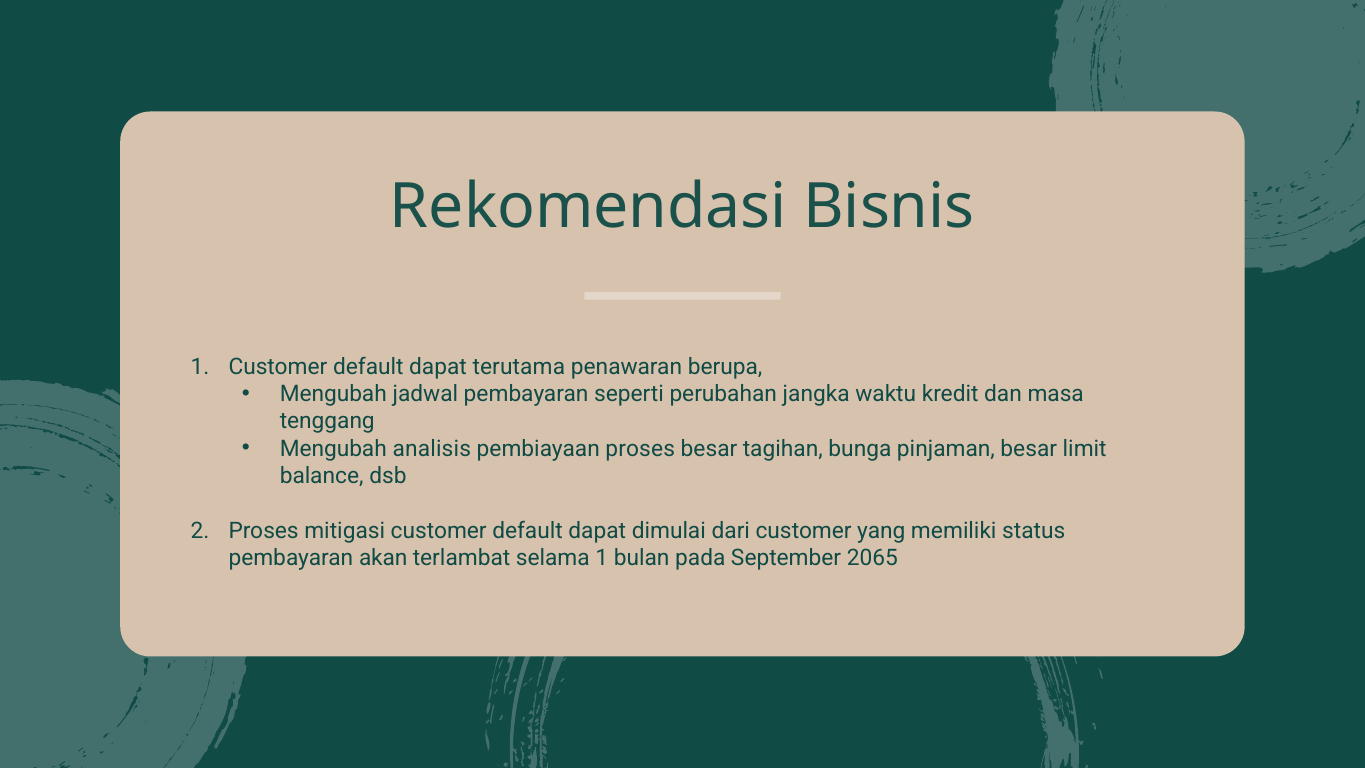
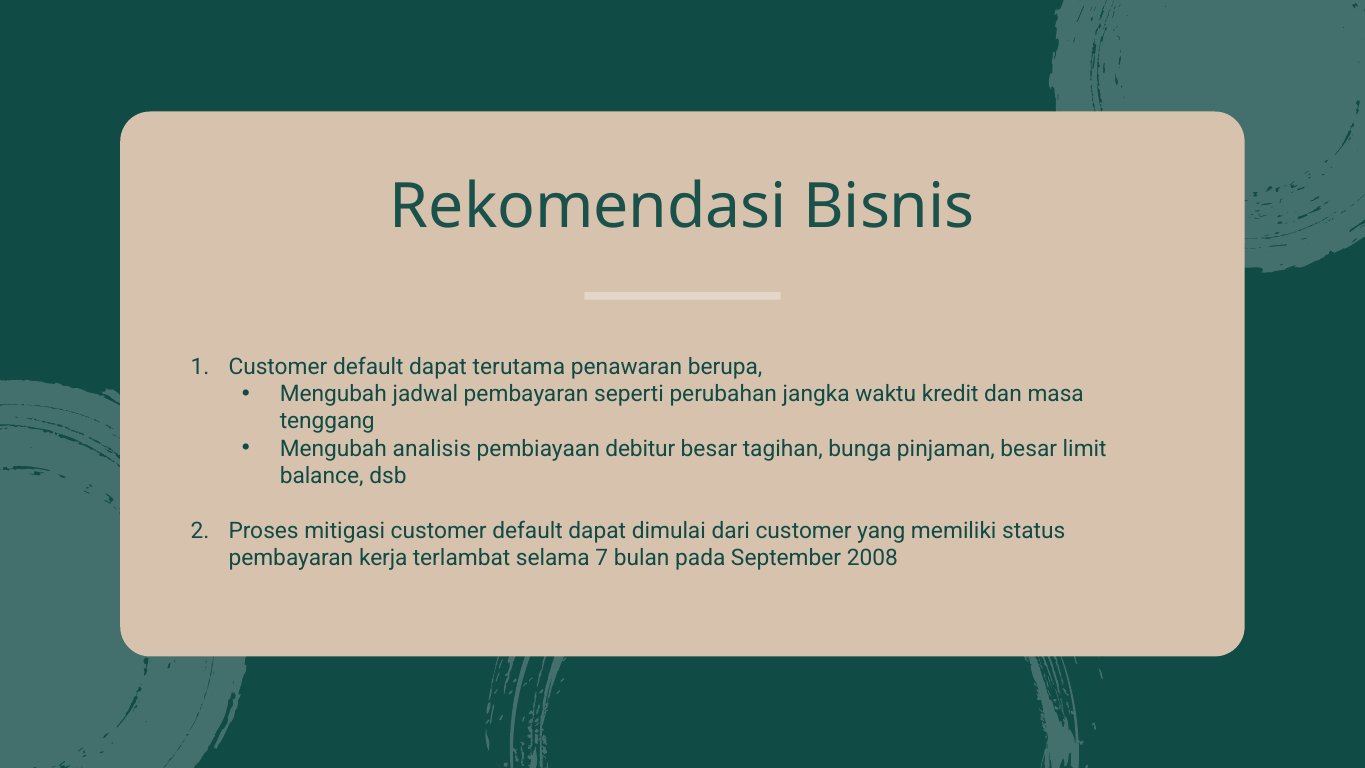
pembiayaan proses: proses -> debitur (640, 449)
akan: akan -> kerja (383, 558)
selama 1: 1 -> 7 (602, 558)
2065: 2065 -> 2008 (872, 558)
